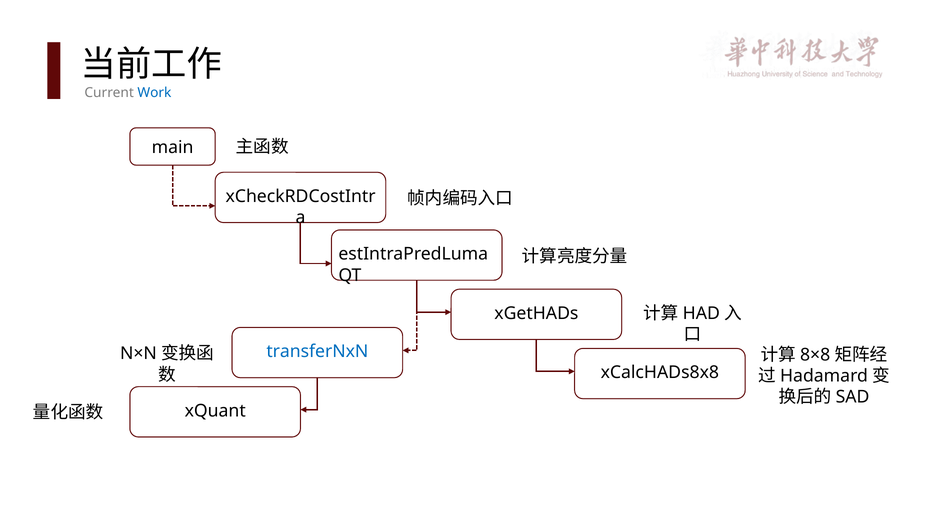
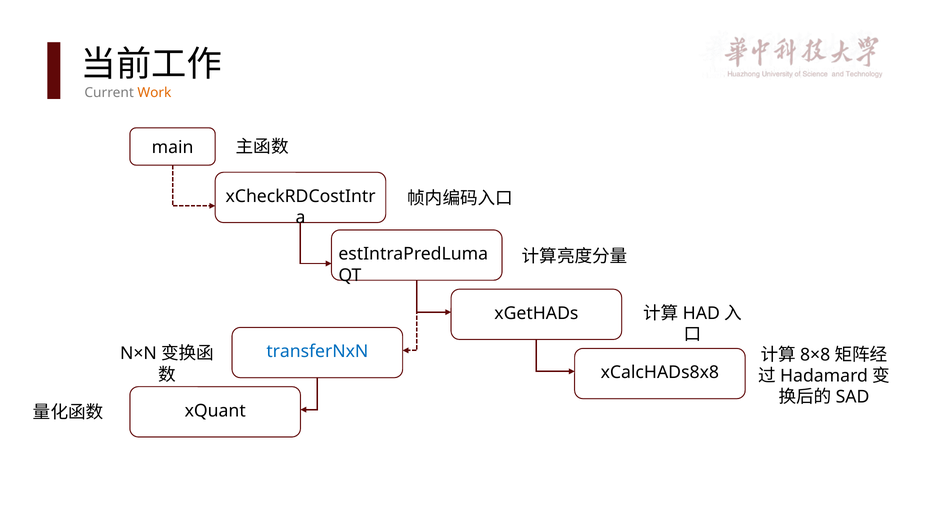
Work colour: blue -> orange (154, 93)
